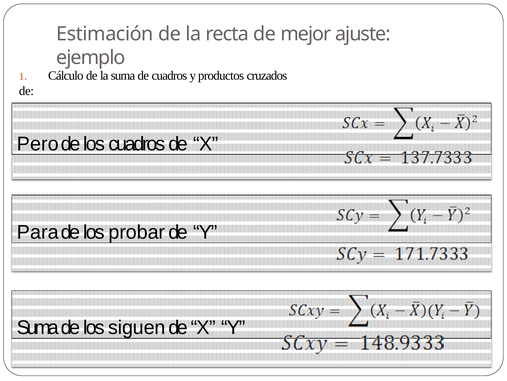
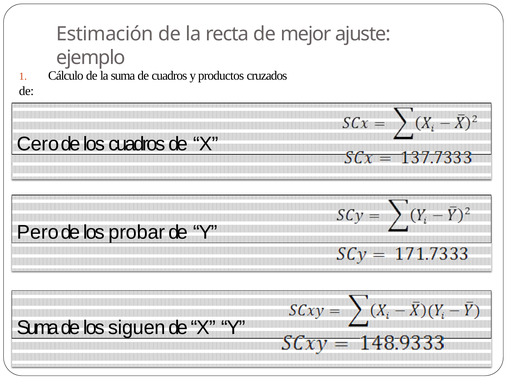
Pero: Pero -> Cero (38, 144)
Para: Para -> Pero (38, 232)
